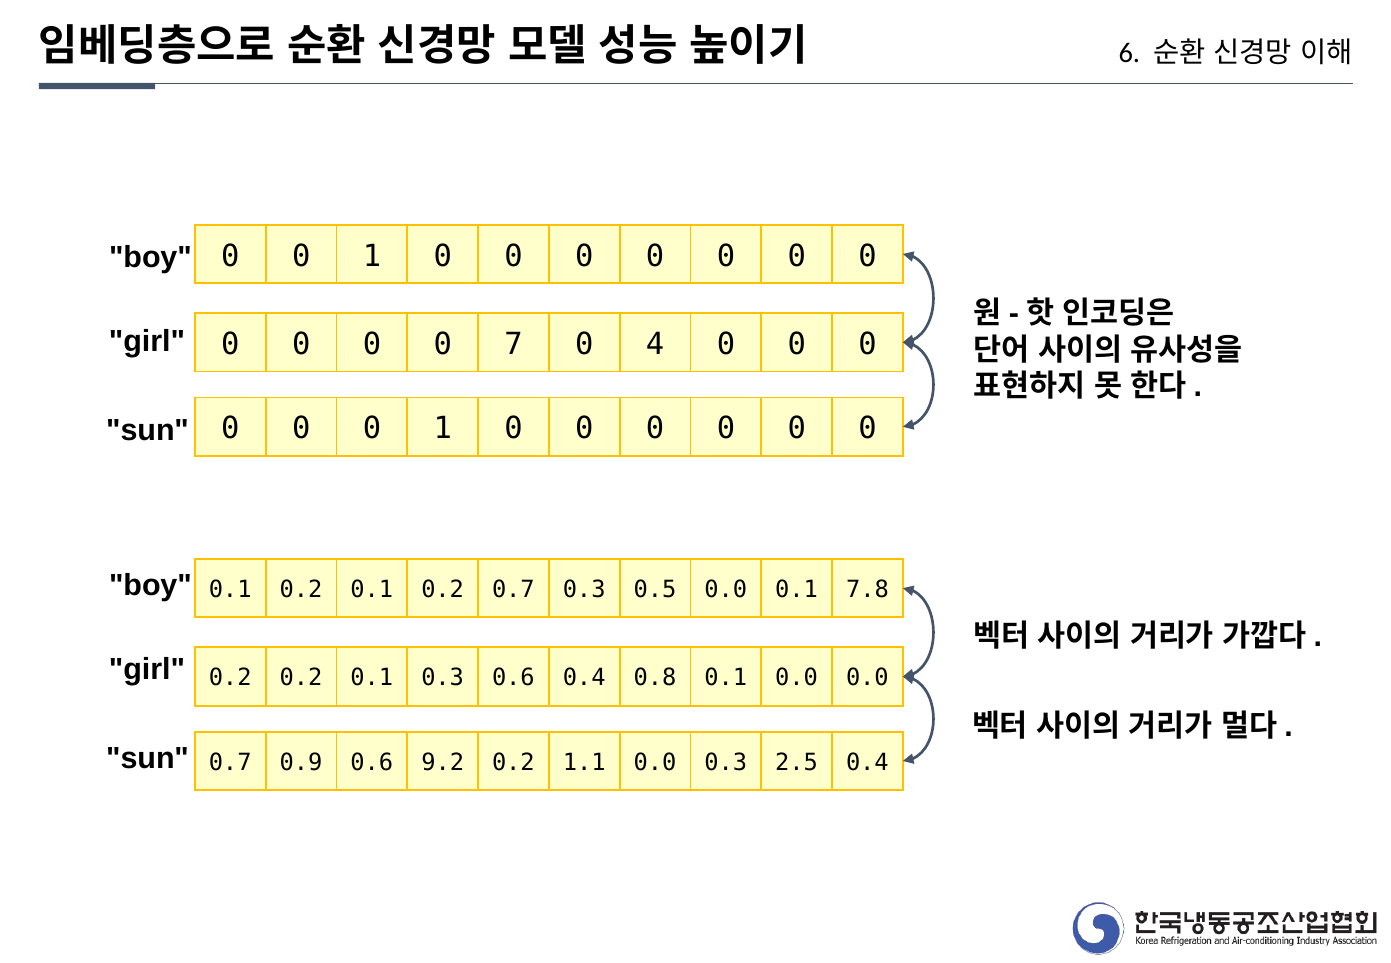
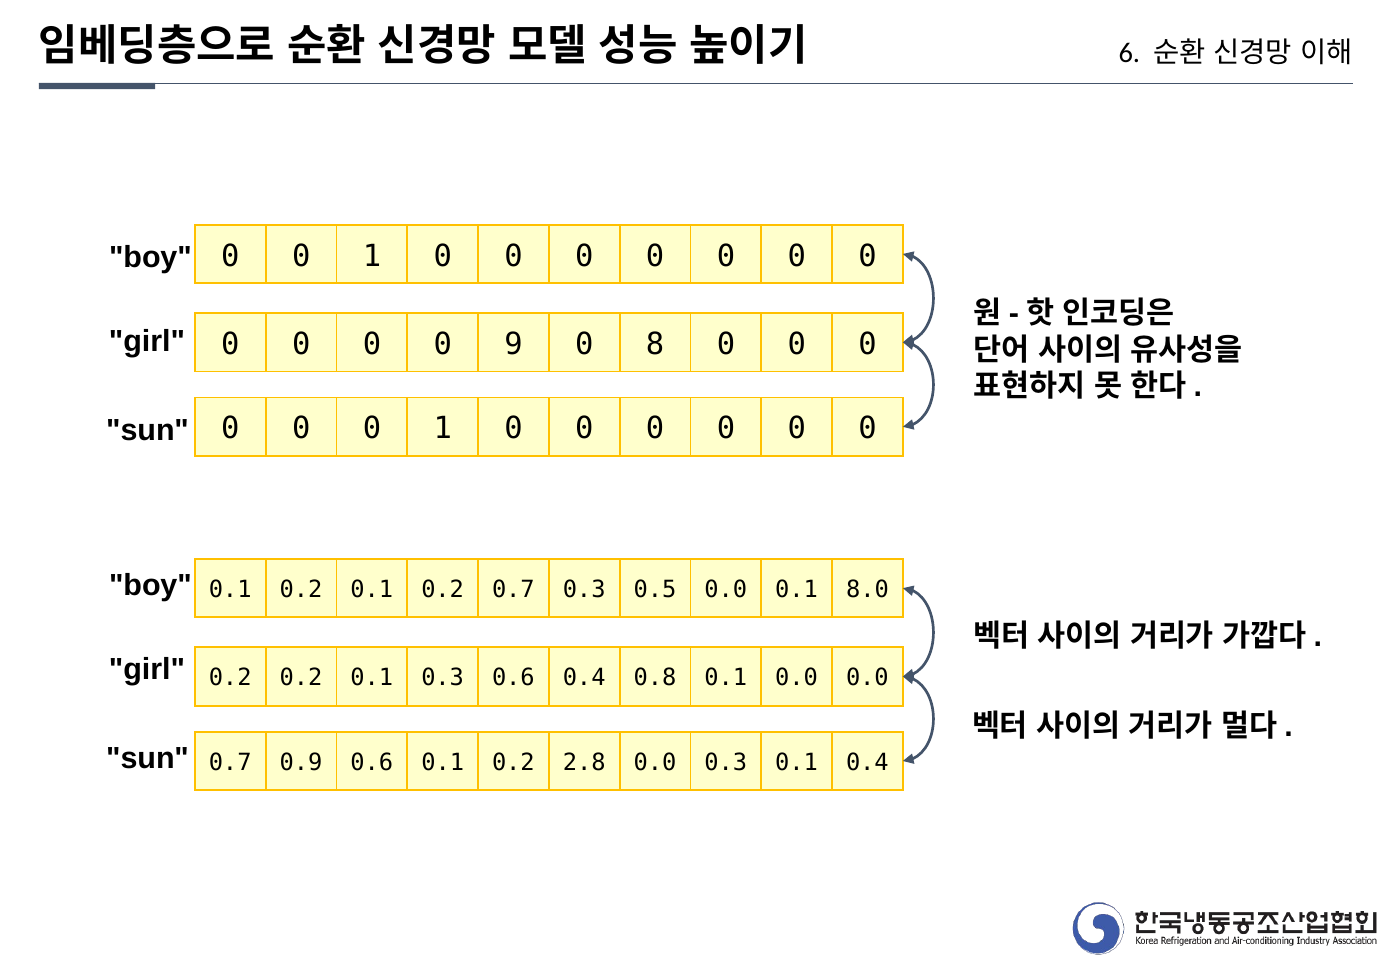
7: 7 -> 9 (514, 344)
4: 4 -> 8 (655, 344)
7.8: 7.8 -> 8.0 (867, 590)
0.6 9.2: 9.2 -> 0.1 (443, 763)
1.1: 1.1 -> 2.8 (584, 763)
0.3 2.5: 2.5 -> 0.1 (797, 763)
